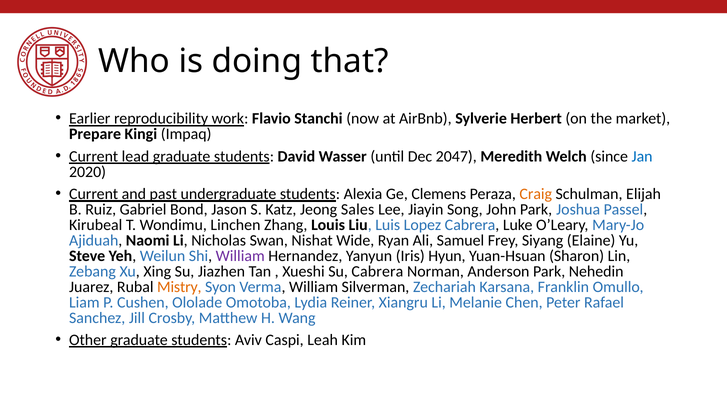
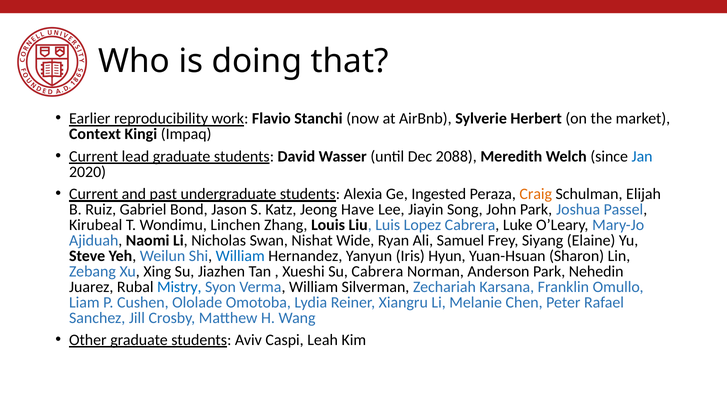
Prepare: Prepare -> Context (95, 134)
2047: 2047 -> 2088 (456, 156)
Clemens: Clemens -> Ingested (439, 194)
Sales: Sales -> Have (358, 210)
William colour: purple -> blue (240, 256)
Mistry colour: orange -> blue (179, 287)
